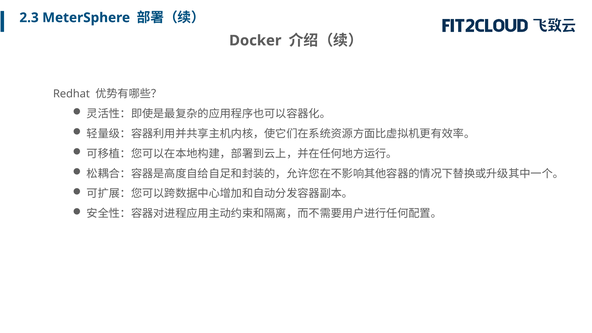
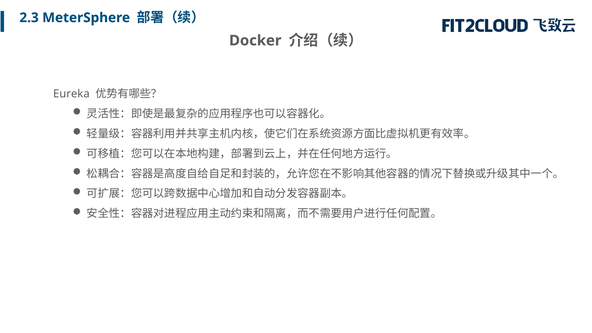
Redhat: Redhat -> Eureka (71, 94)
